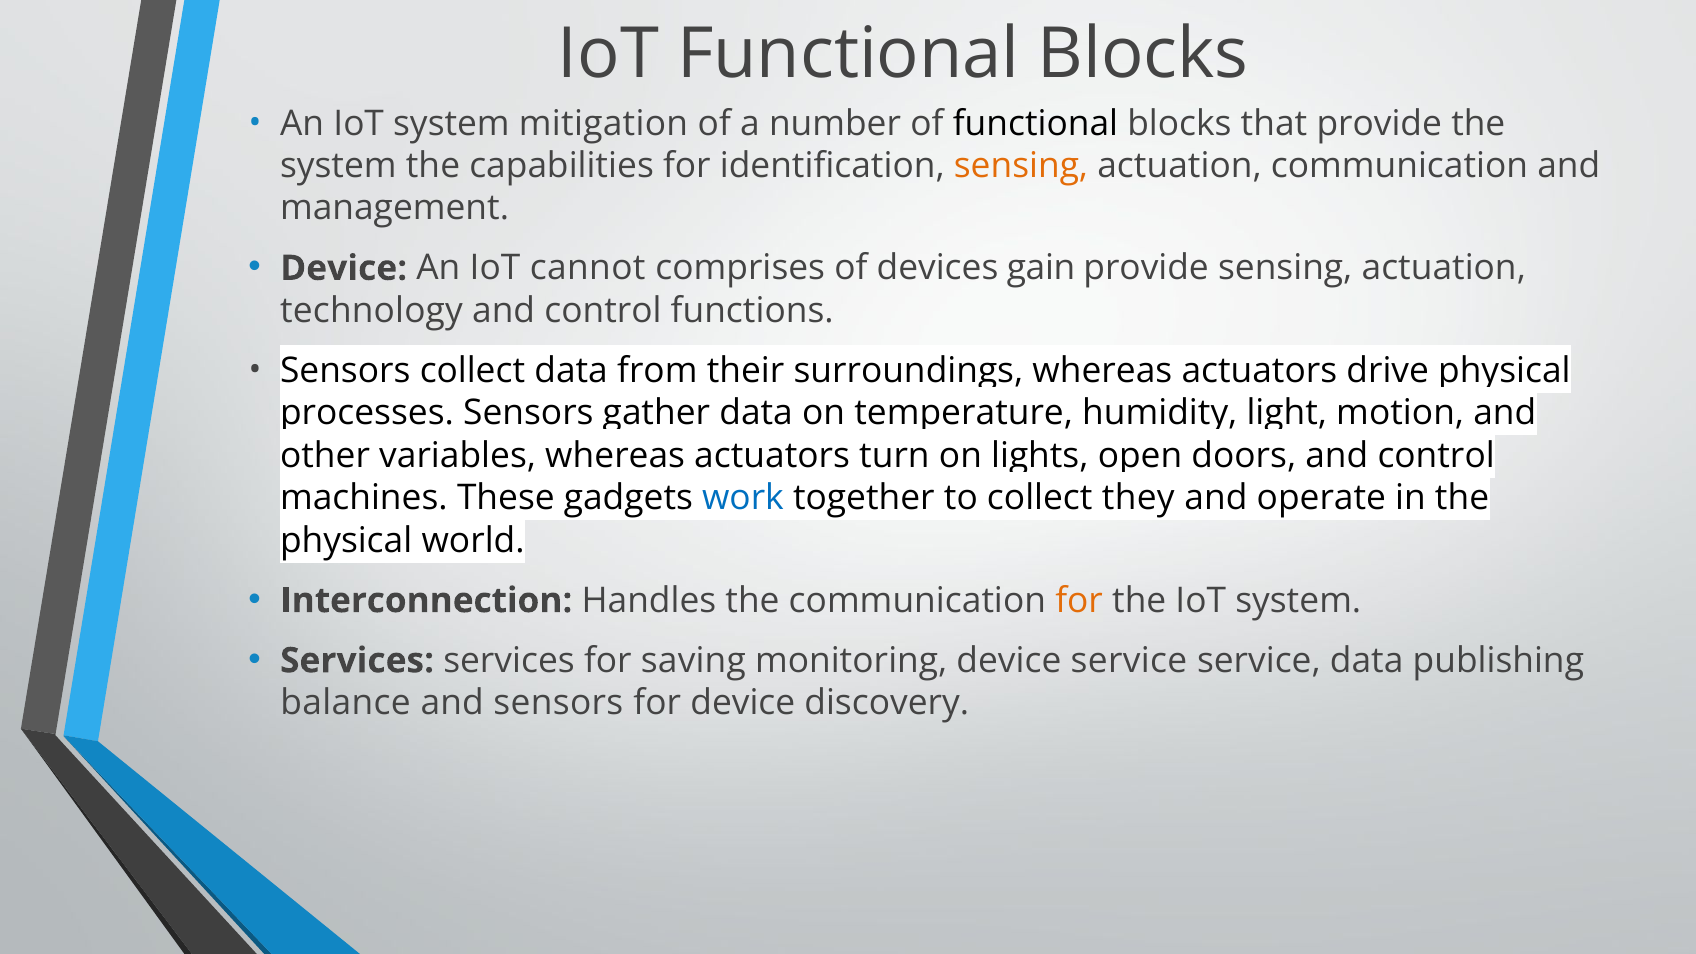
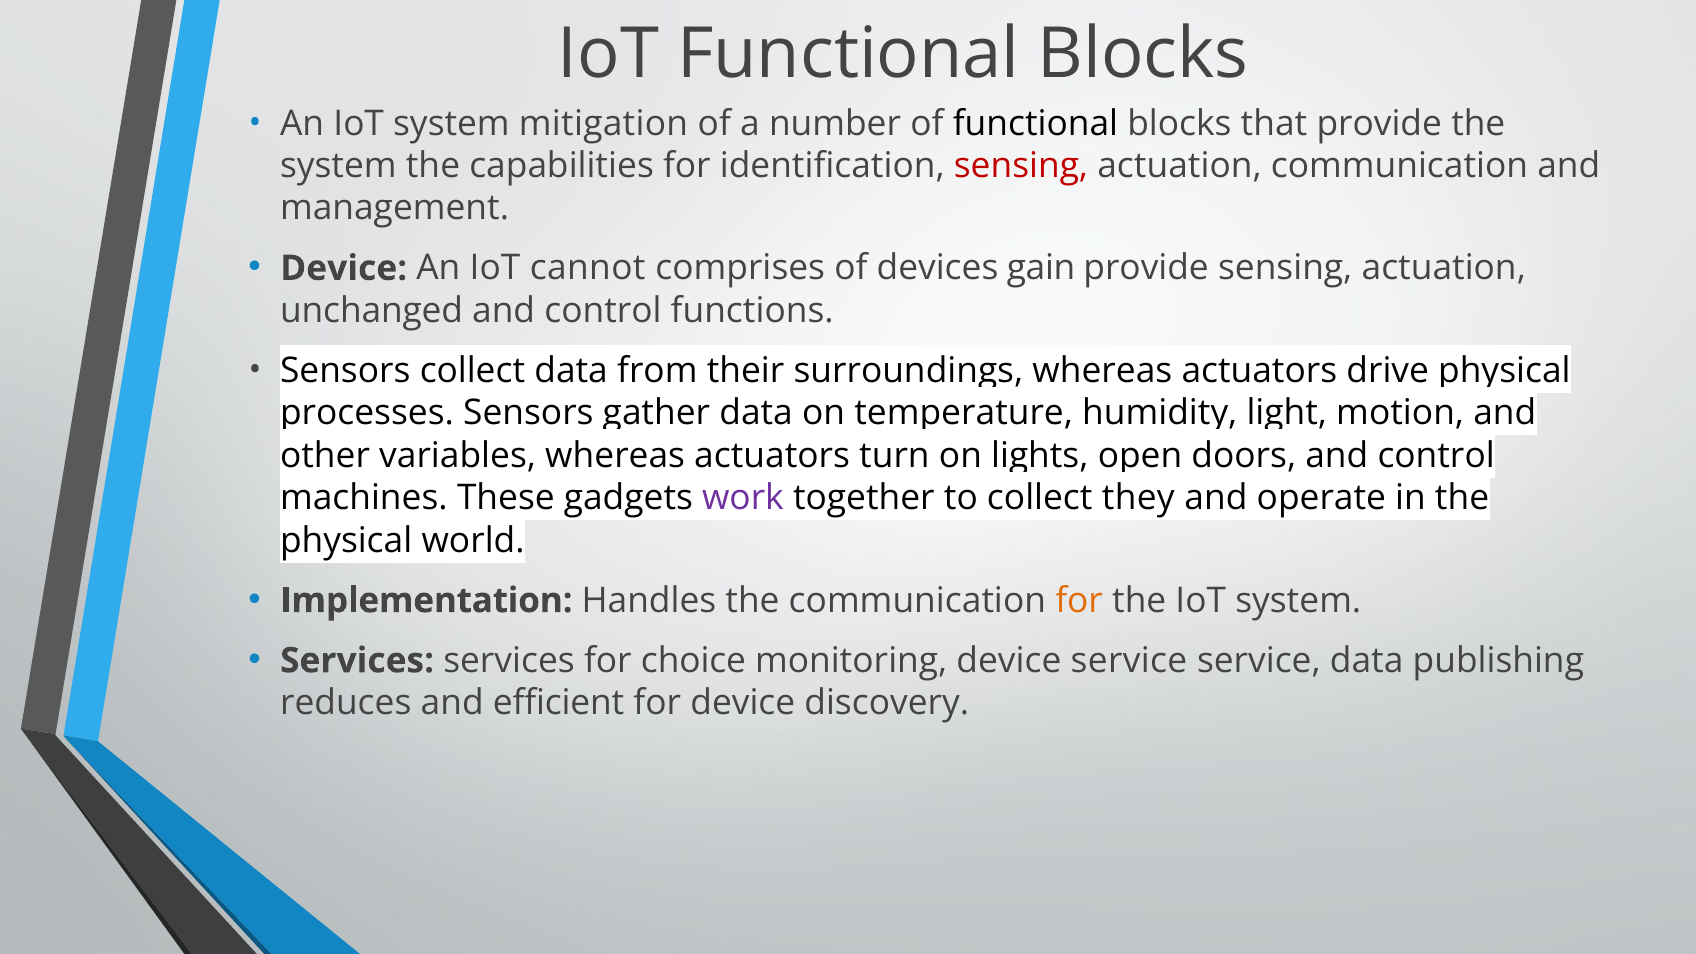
sensing colour: orange -> red (1021, 166)
technology: technology -> unchanged (372, 311)
work colour: blue -> purple (743, 498)
Interconnection: Interconnection -> Implementation (426, 601)
saving: saving -> choice (693, 661)
balance: balance -> reduces (346, 703)
and sensors: sensors -> efficient (559, 703)
